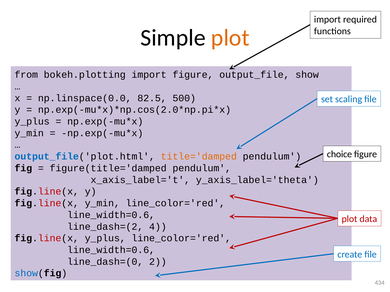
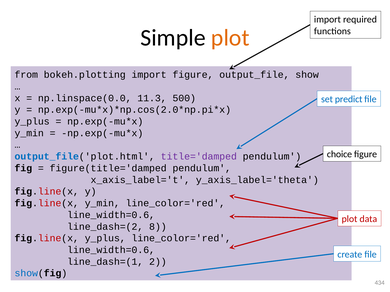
82.5: 82.5 -> 11.3 (152, 98)
scaling: scaling -> predict (349, 99)
title='damped colour: orange -> purple (199, 157)
4: 4 -> 8 (158, 227)
line_dash=(0: line_dash=(0 -> line_dash=(1 (105, 262)
